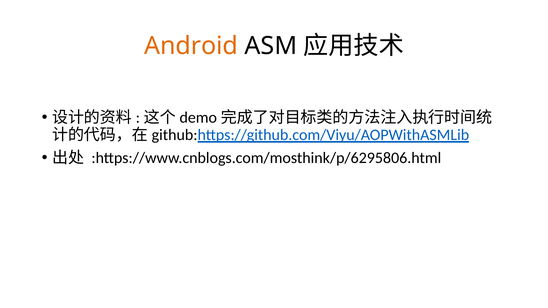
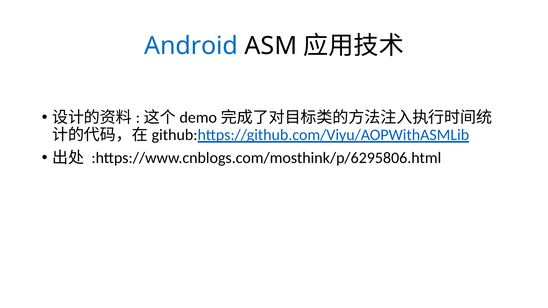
Android colour: orange -> blue (191, 46)
